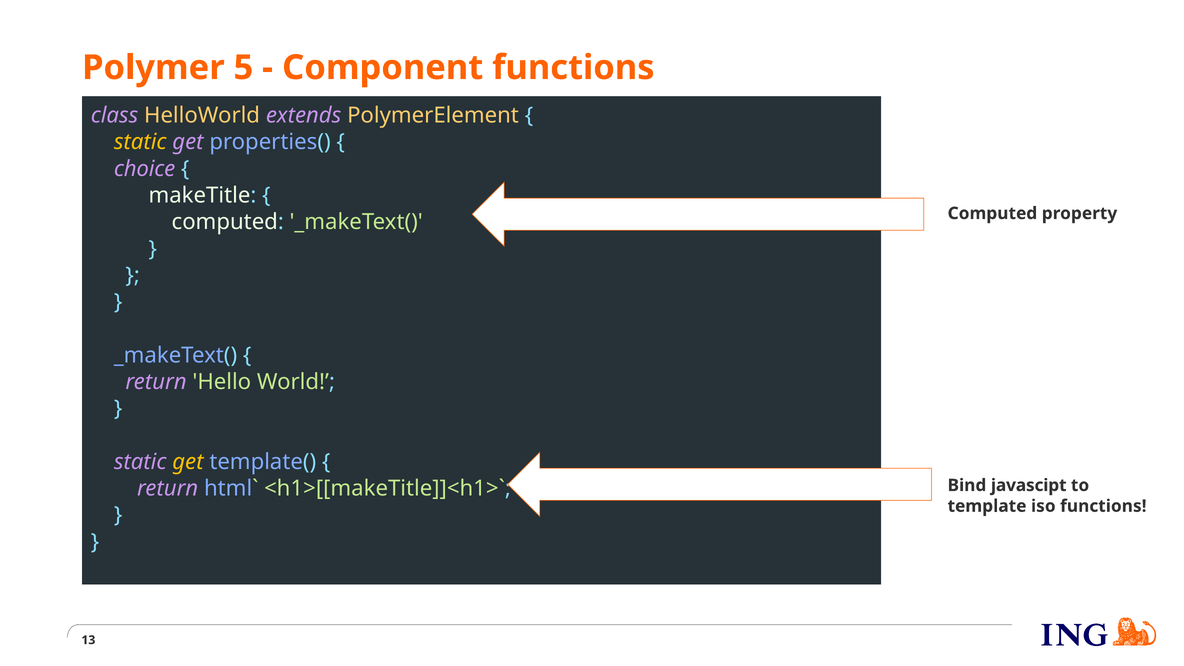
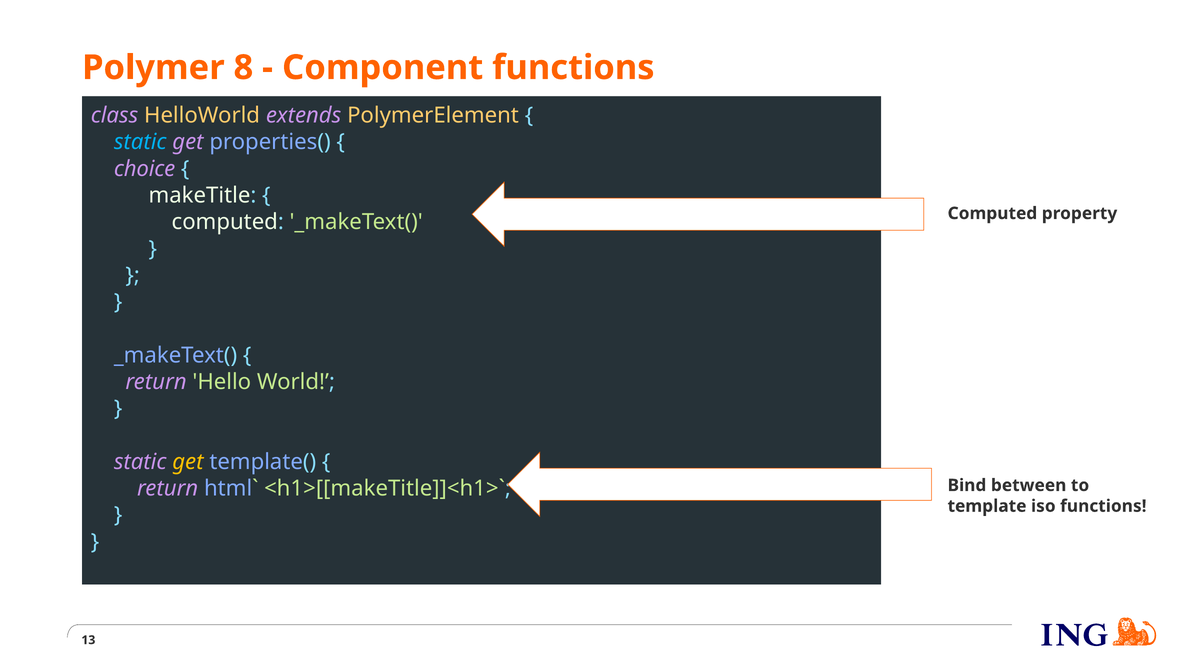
5: 5 -> 8 (243, 68)
static colour: yellow -> light blue (140, 142)
javascipt: javascipt -> between (1029, 485)
